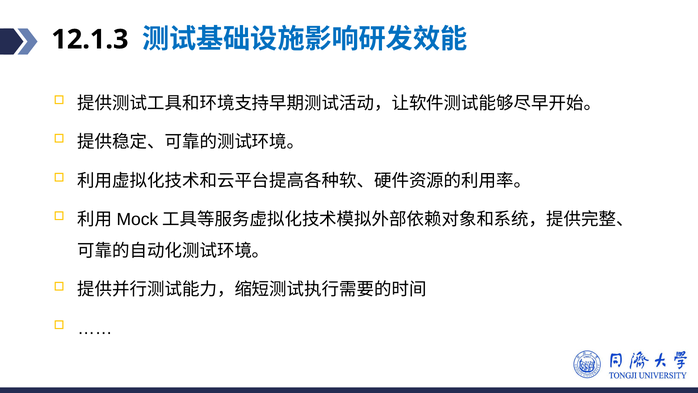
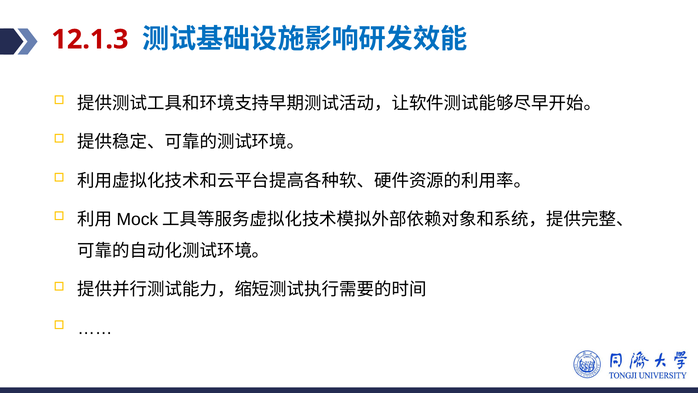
12.1.3 colour: black -> red (90, 39)
